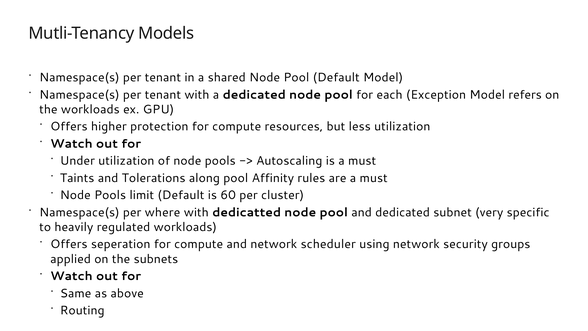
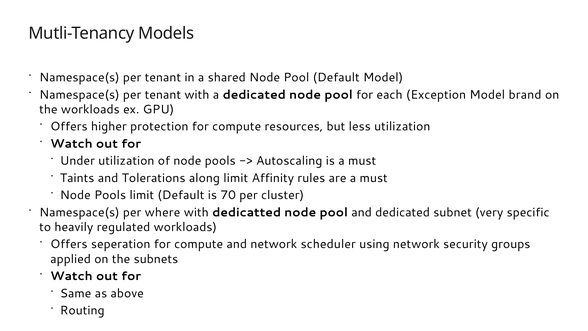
refers: refers -> brand (525, 95)
along pool: pool -> limit (236, 178)
60: 60 -> 70 (228, 195)
